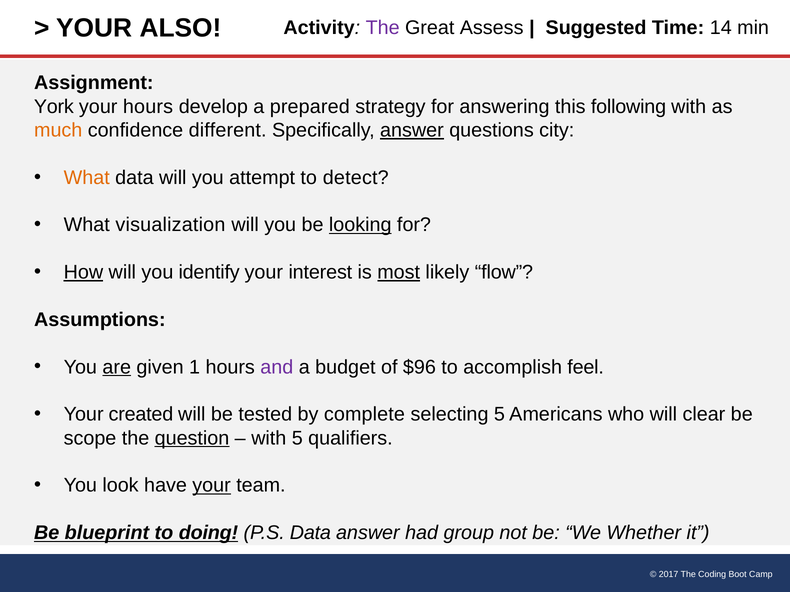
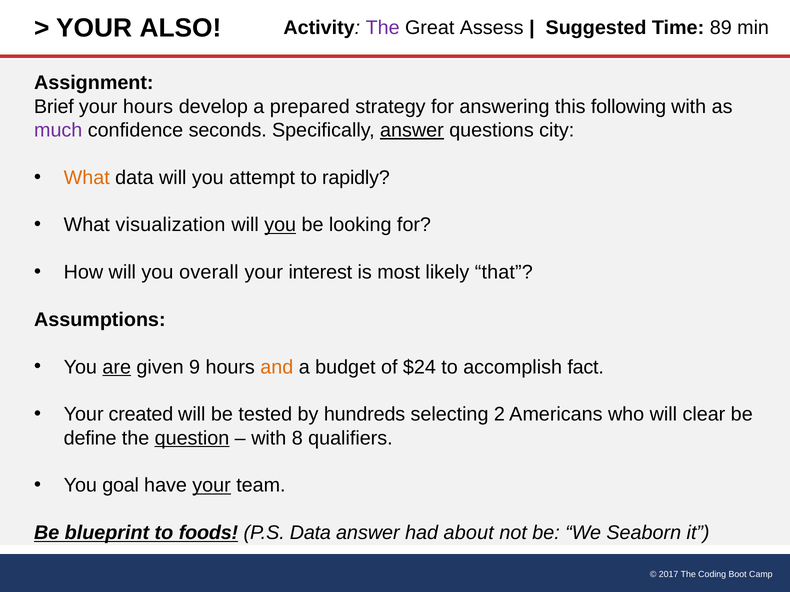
14: 14 -> 89 (721, 28)
York: York -> Brief (54, 107)
much colour: orange -> purple (58, 130)
different: different -> seconds (228, 130)
detect: detect -> rapidly (356, 178)
you underline: none -> present (280, 225)
looking underline: present -> none (360, 225)
How underline: present -> none (83, 273)
identify: identify -> overall (209, 273)
most underline: present -> none (399, 273)
flow: flow -> that (504, 273)
1: 1 -> 9 (195, 367)
and colour: purple -> orange (277, 367)
$96: $96 -> $24 (419, 367)
feel: feel -> fact (586, 367)
complete: complete -> hundreds (365, 415)
selecting 5: 5 -> 2 (499, 415)
scope: scope -> define (90, 438)
with 5: 5 -> 8 (297, 438)
look: look -> goal (121, 486)
doing: doing -> foods (208, 533)
group: group -> about (469, 533)
Whether: Whether -> Seaborn (644, 533)
